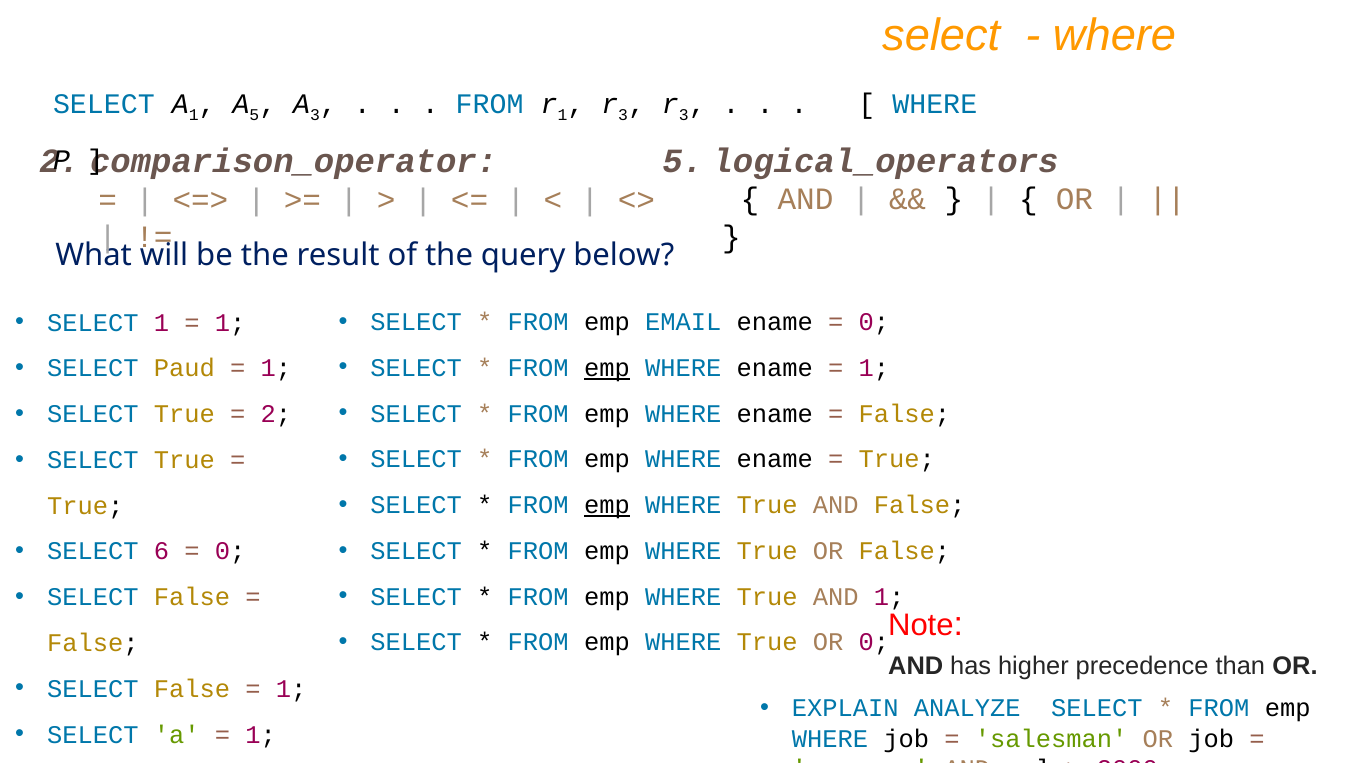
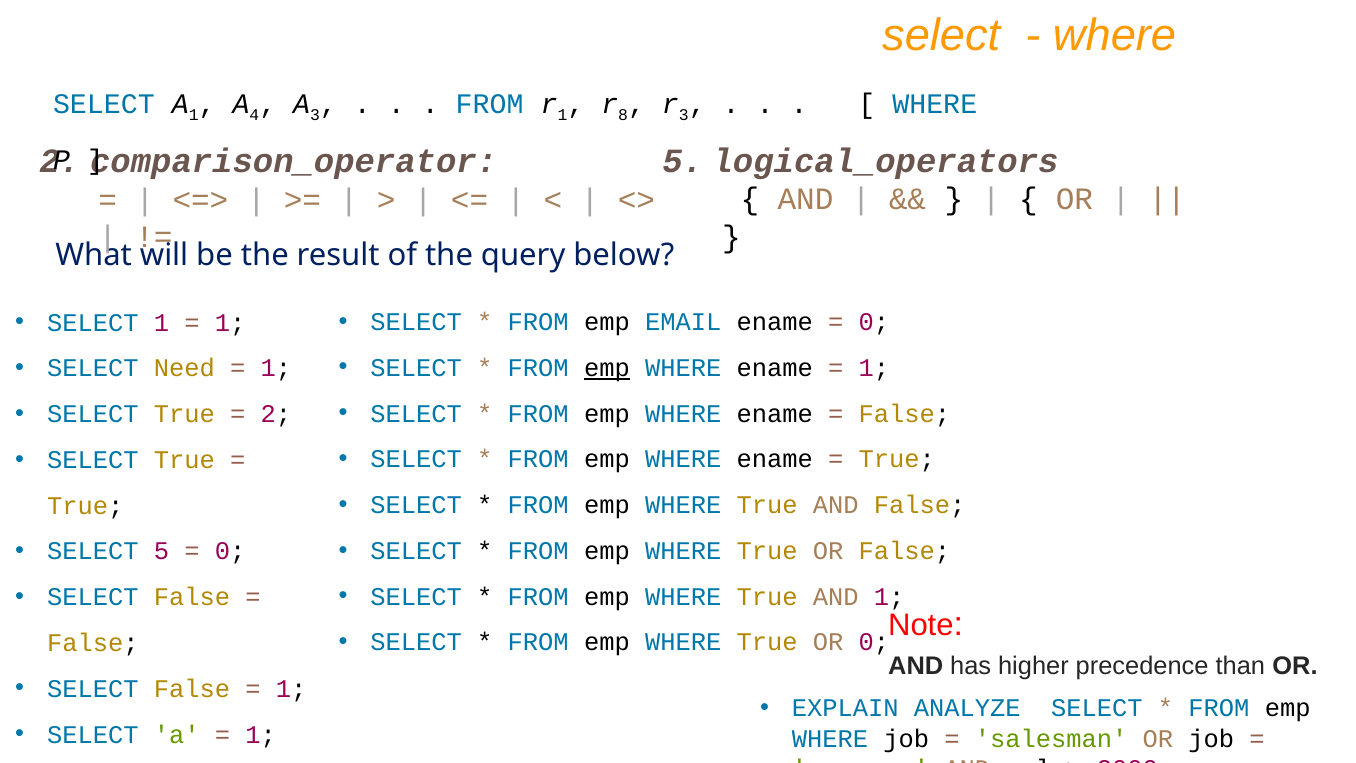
A 5: 5 -> 4 (254, 115)
3: 3 -> 8 (623, 115)
Paud: Paud -> Need (184, 368)
emp underline: present -> none (607, 505)
SELECT 6: 6 -> 5 (161, 551)
